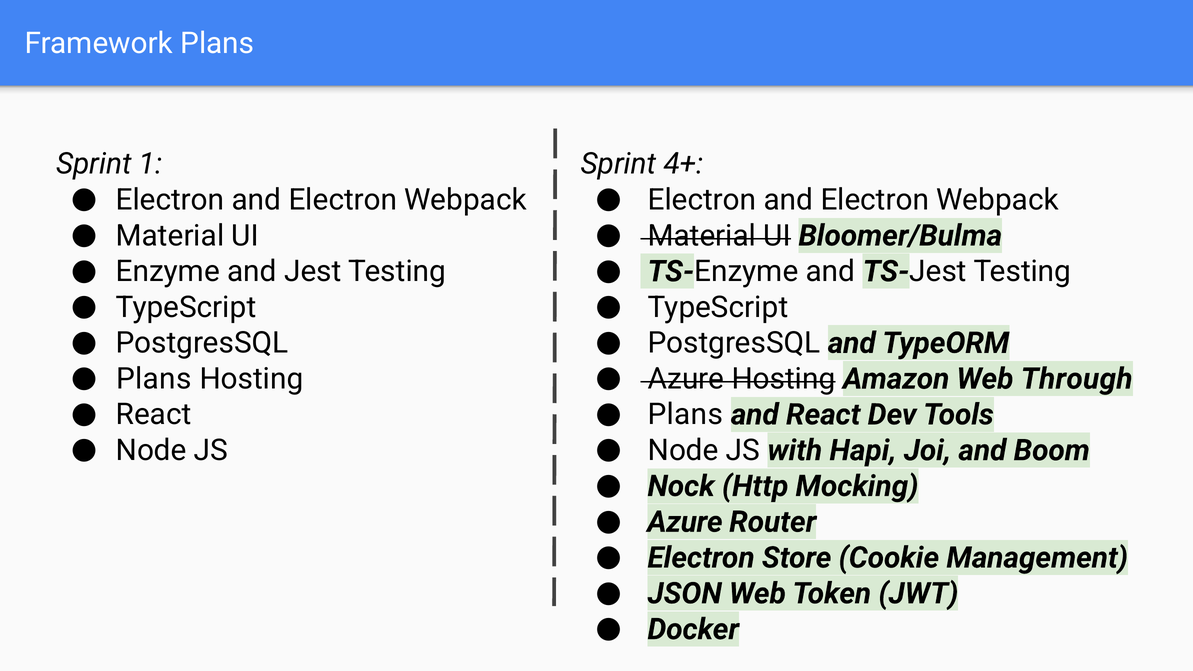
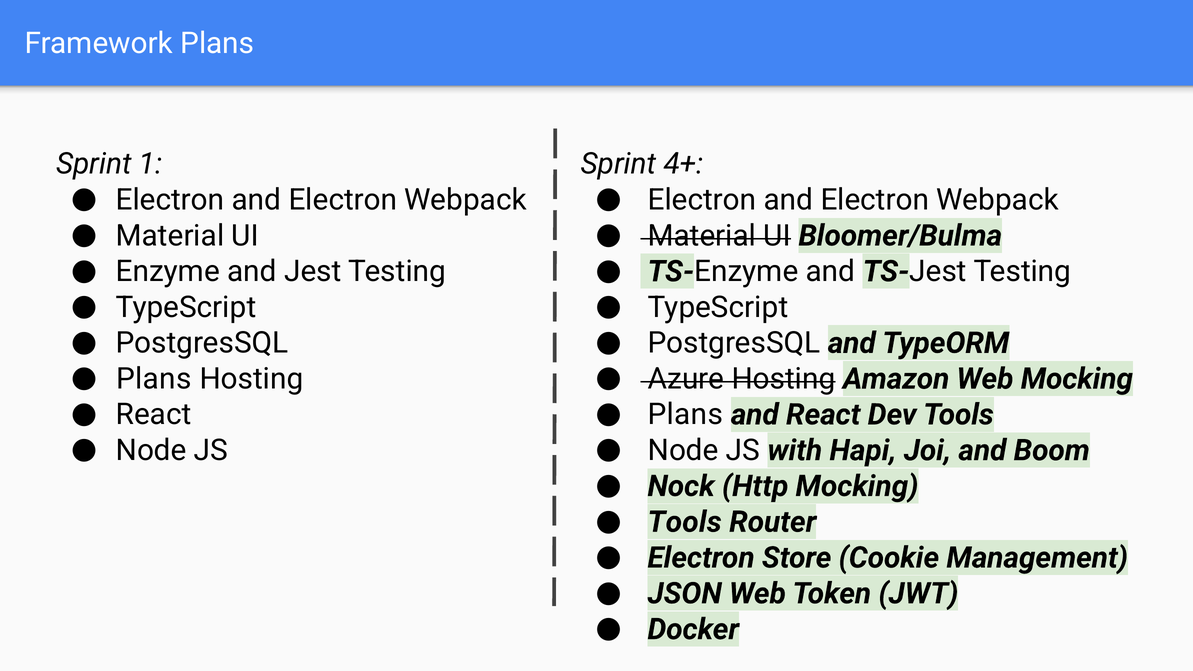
Web Through: Through -> Mocking (1077, 379)
Azure: Azure -> Tools (685, 522)
